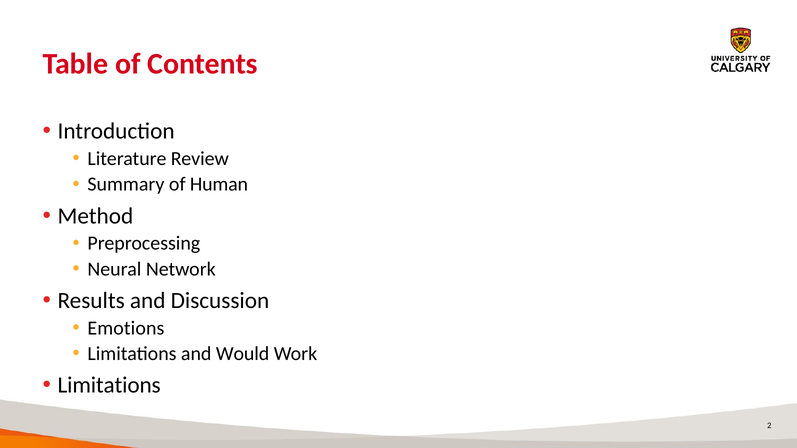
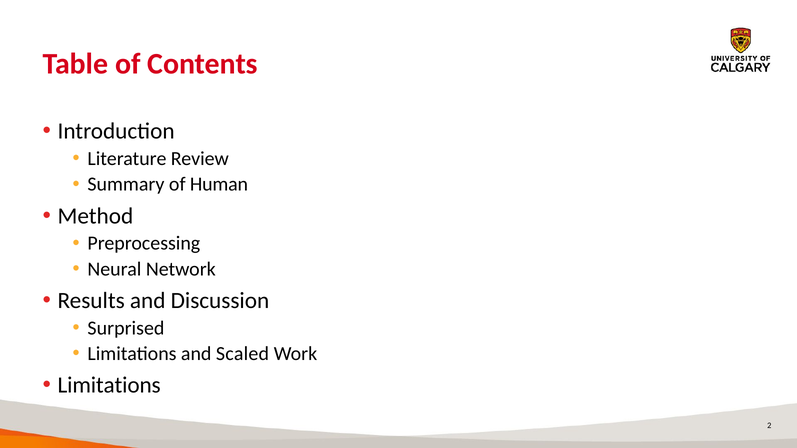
Emotions: Emotions -> Surprised (126, 328)
Would: Would -> Scaled (242, 354)
